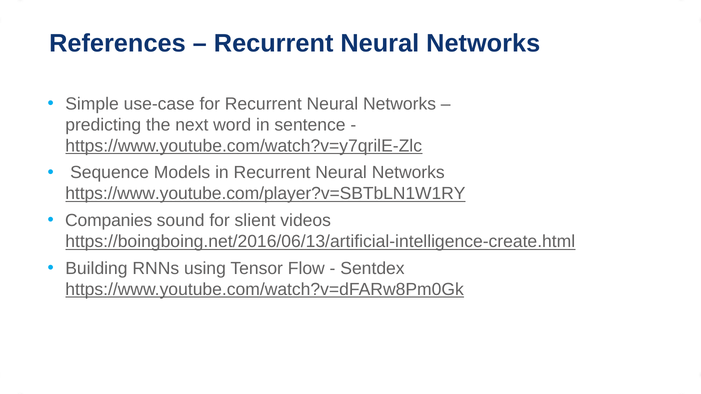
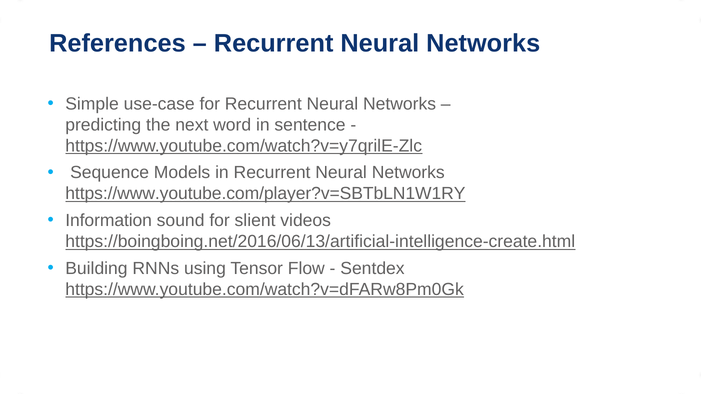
Companies: Companies -> Information (109, 221)
